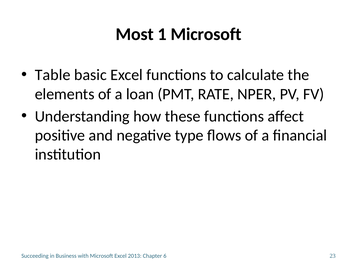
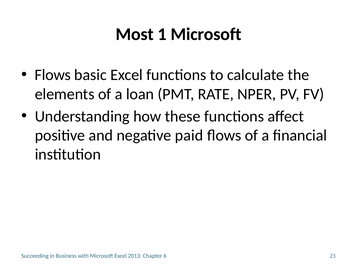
Table: Table -> Flows (53, 75)
type: type -> paid (189, 135)
